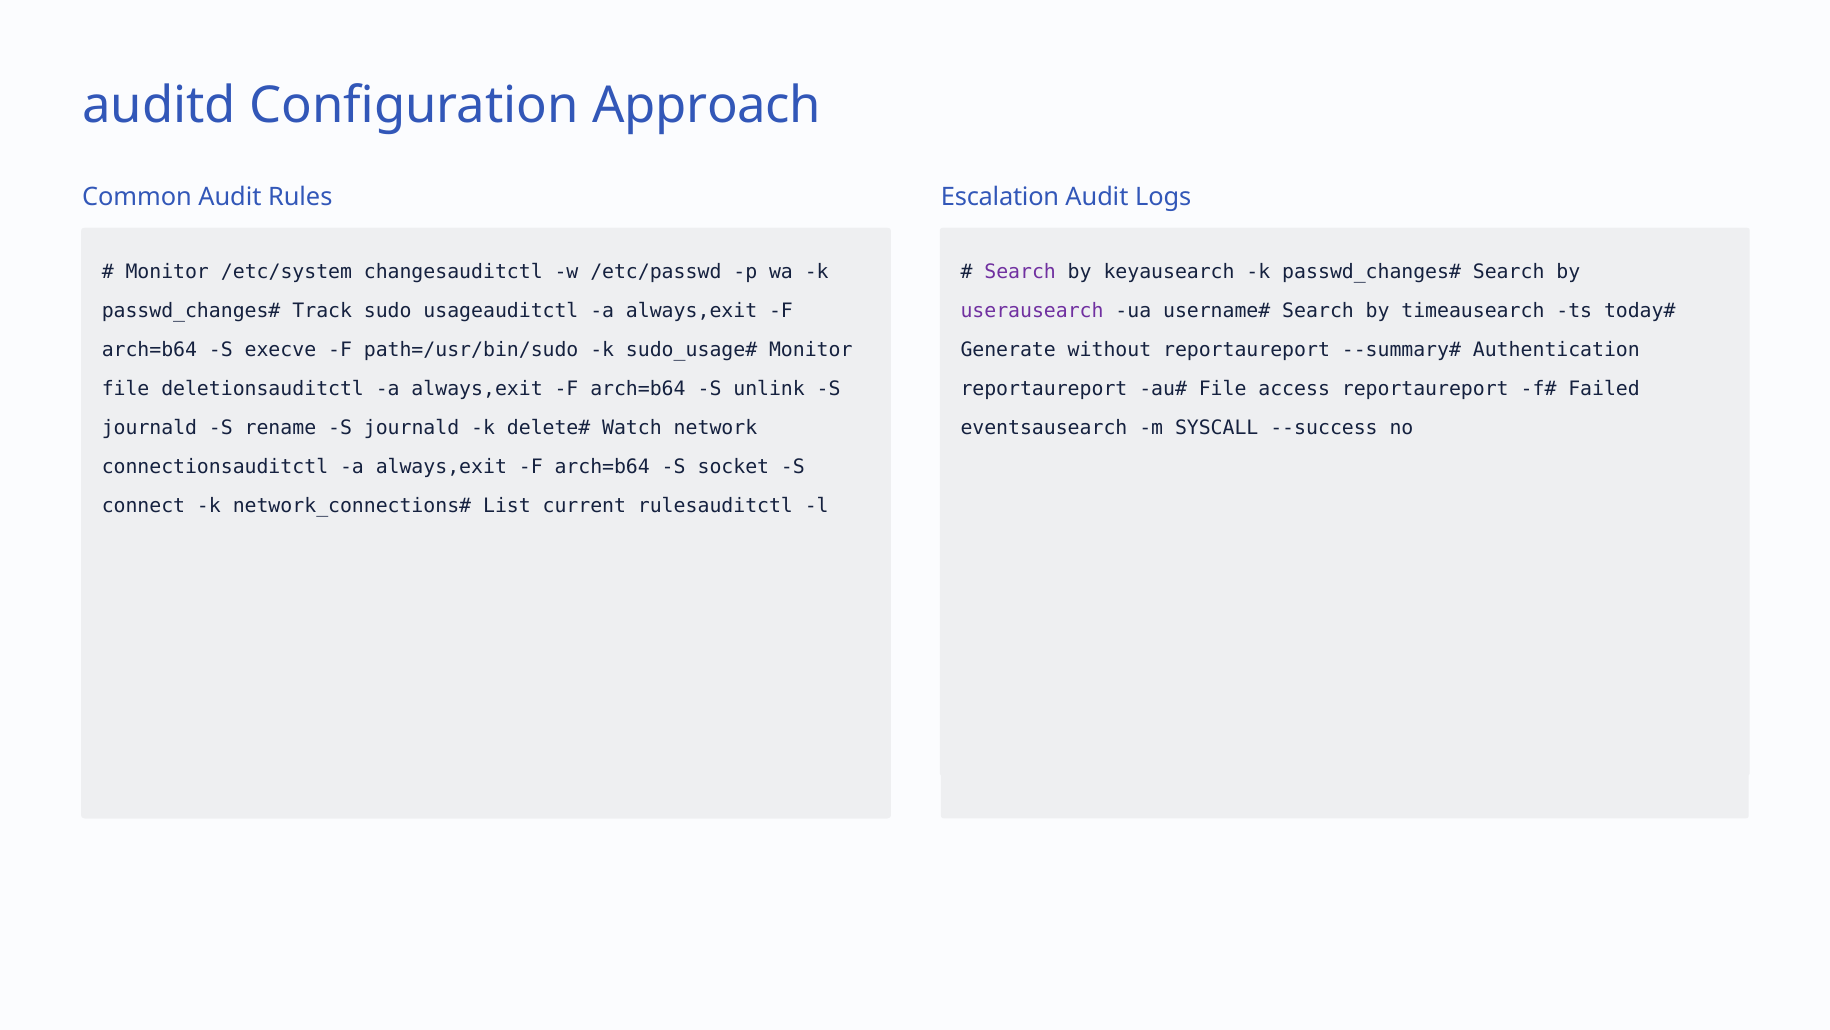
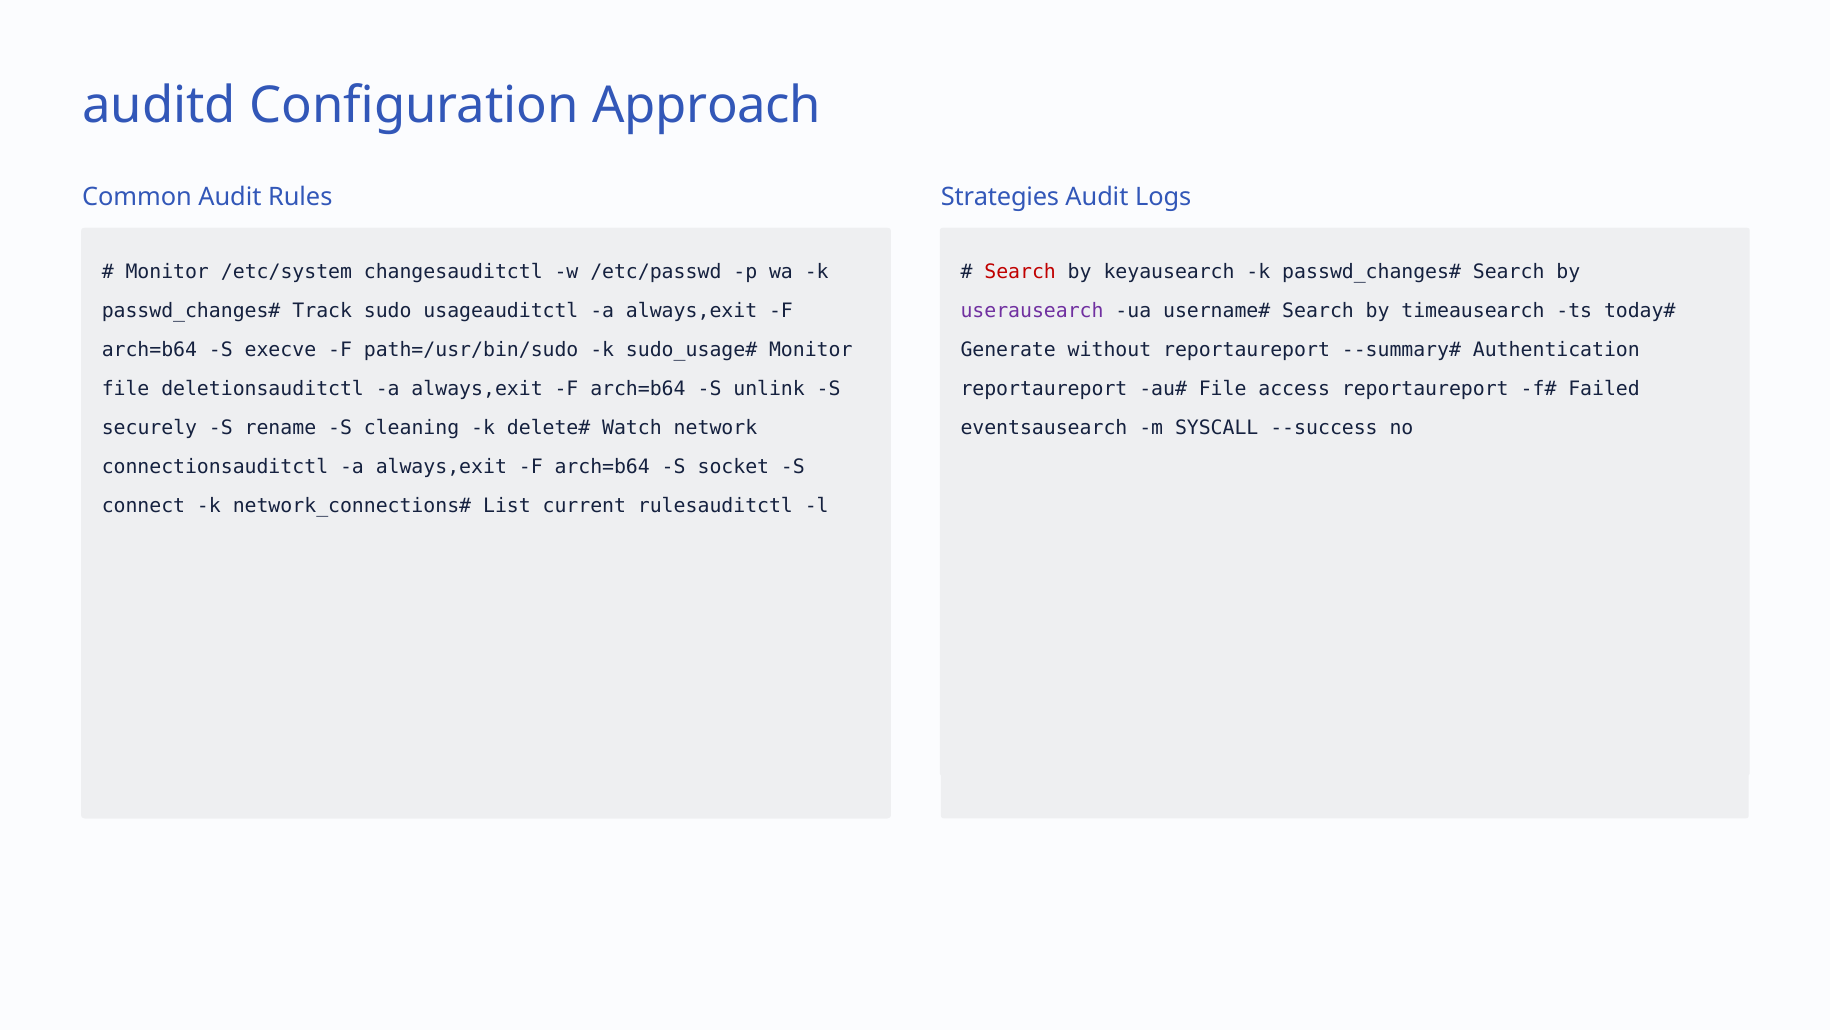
Escalation: Escalation -> Strategies (1000, 197)
Search colour: purple -> red (1020, 272)
journald: journald -> securely (149, 428)
rename S journald: journald -> cleaning (412, 428)
